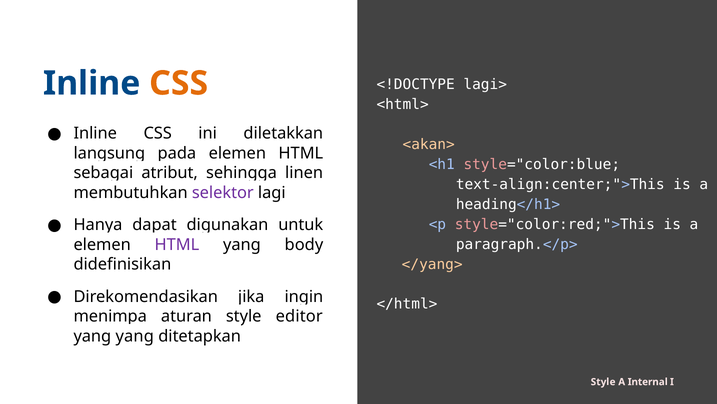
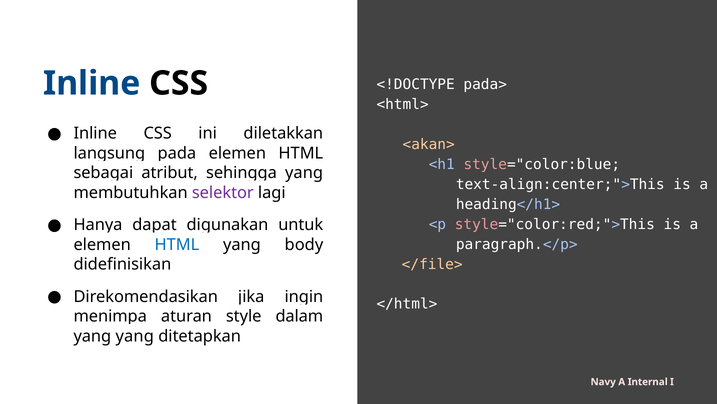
CSS colour: orange -> black (179, 83)
lagi>: lagi> -> pada> (485, 84)
linen: linen -> yang (304, 173)
HTML colour: purple -> blue (177, 244)
</yang>: </yang> -> </file> (432, 264)
editor: editor -> dalam (299, 316)
Style: Style -> Navy (603, 381)
